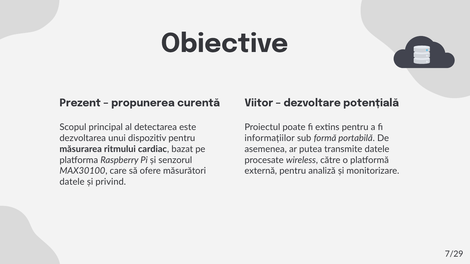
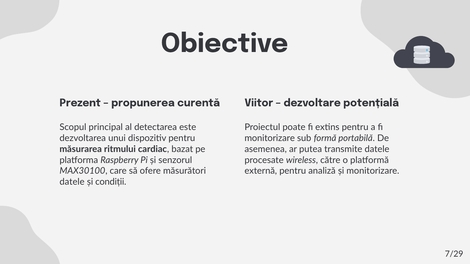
informațiilor: informațiilor -> monitorizare (270, 138)
privind: privind -> condiții (111, 182)
